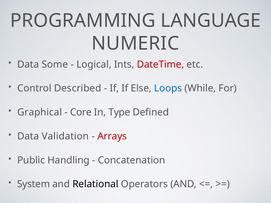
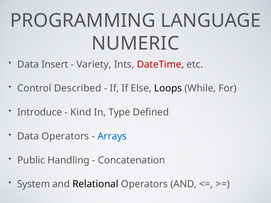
Some: Some -> Insert (55, 64)
Logical: Logical -> Variety (94, 64)
Loops colour: blue -> black (168, 88)
Graphical: Graphical -> Introduce (40, 112)
Core: Core -> Kind (81, 112)
Data Validation: Validation -> Operators (65, 136)
Arrays colour: red -> blue (112, 136)
